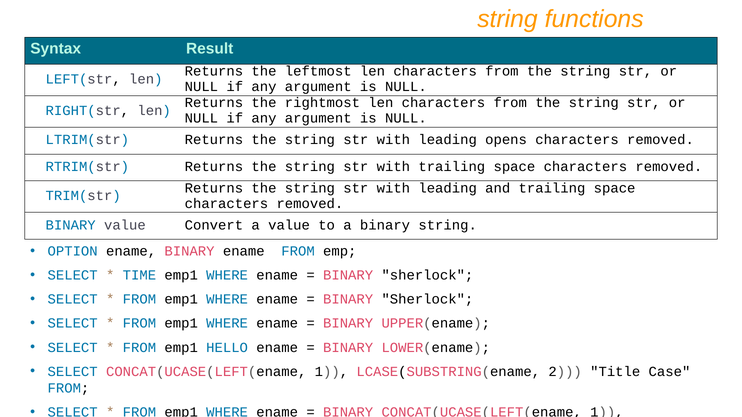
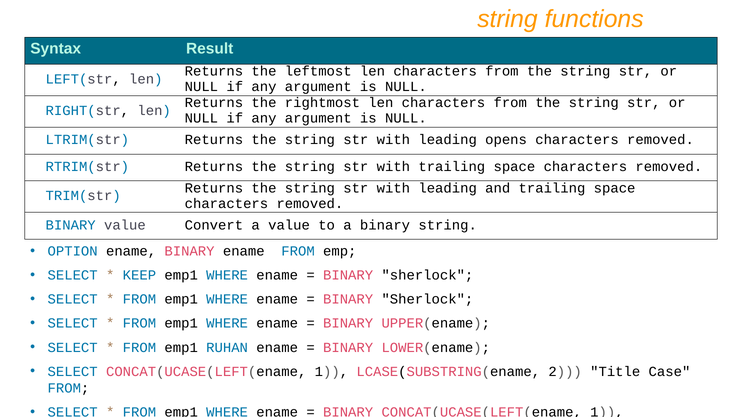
TIME: TIME -> KEEP (139, 275)
HELLO: HELLO -> RUHAN (227, 348)
